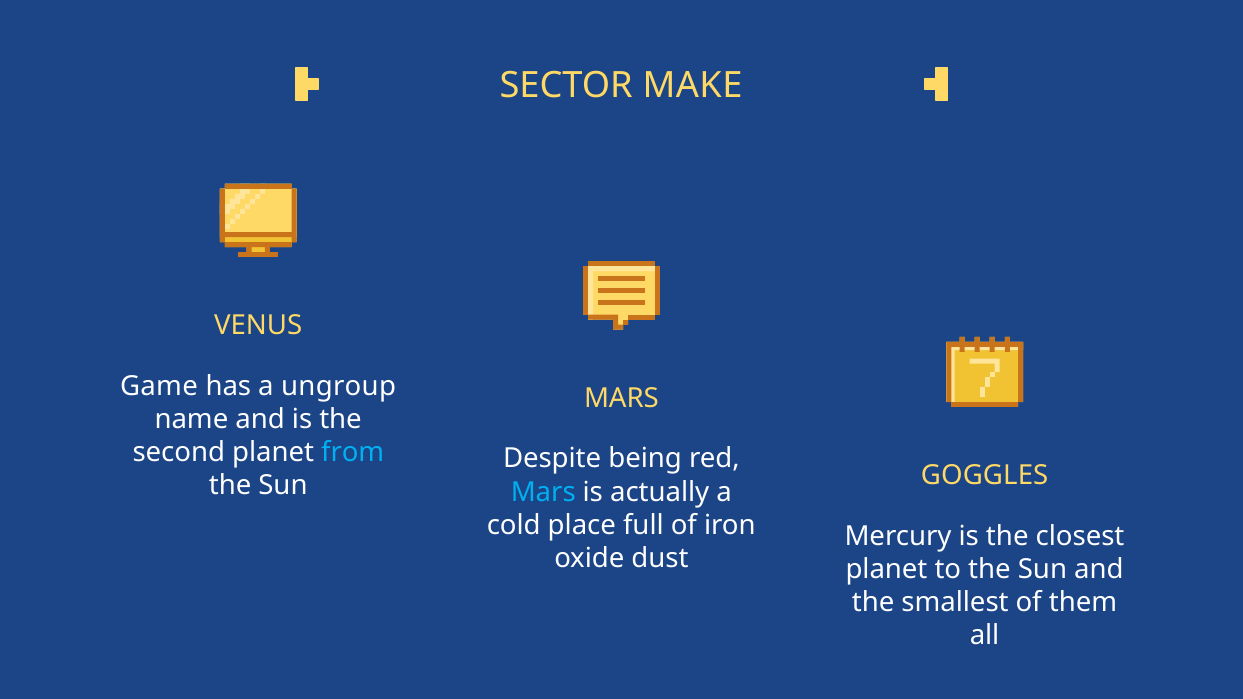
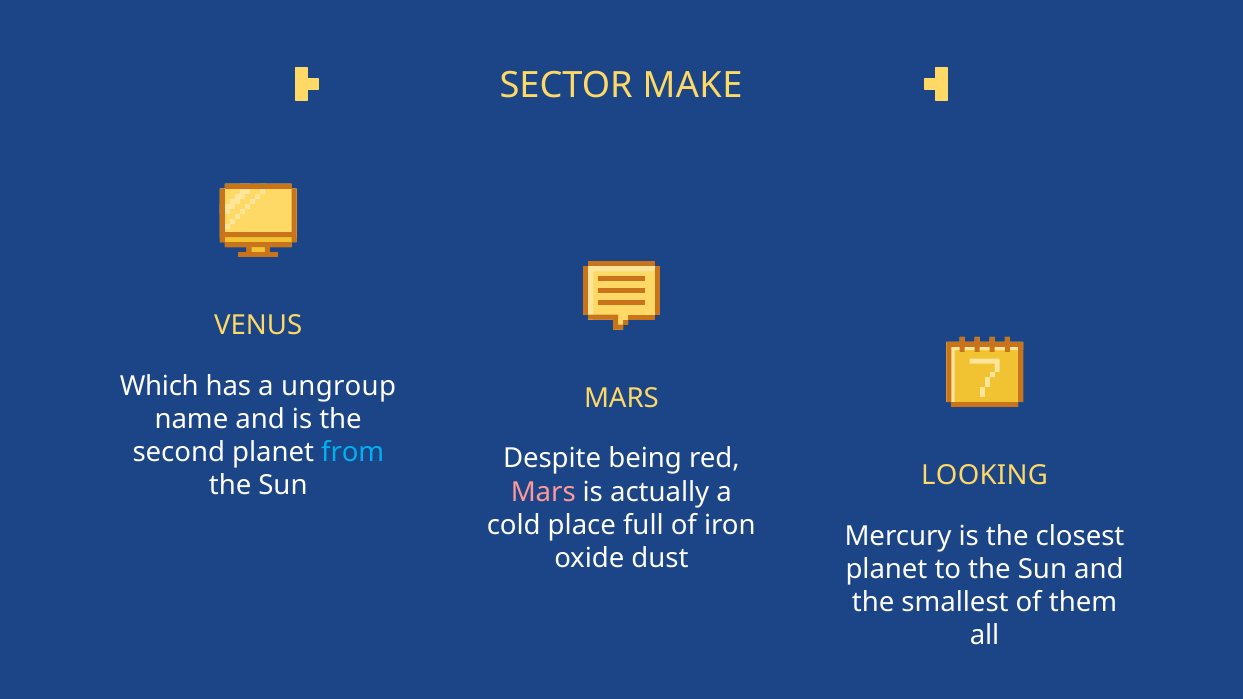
Game: Game -> Which (159, 386)
GOGGLES: GOGGLES -> LOOKING (985, 476)
Mars colour: light blue -> pink (543, 492)
